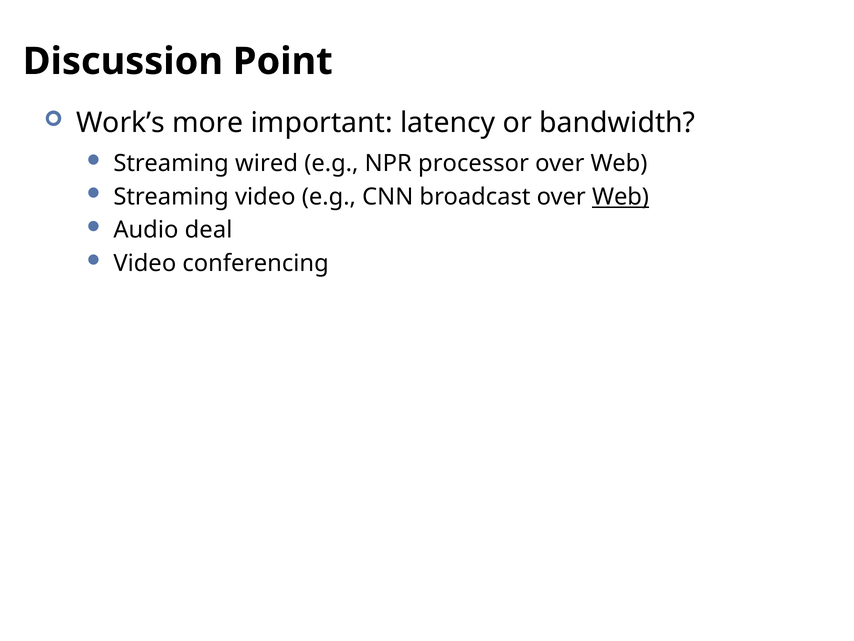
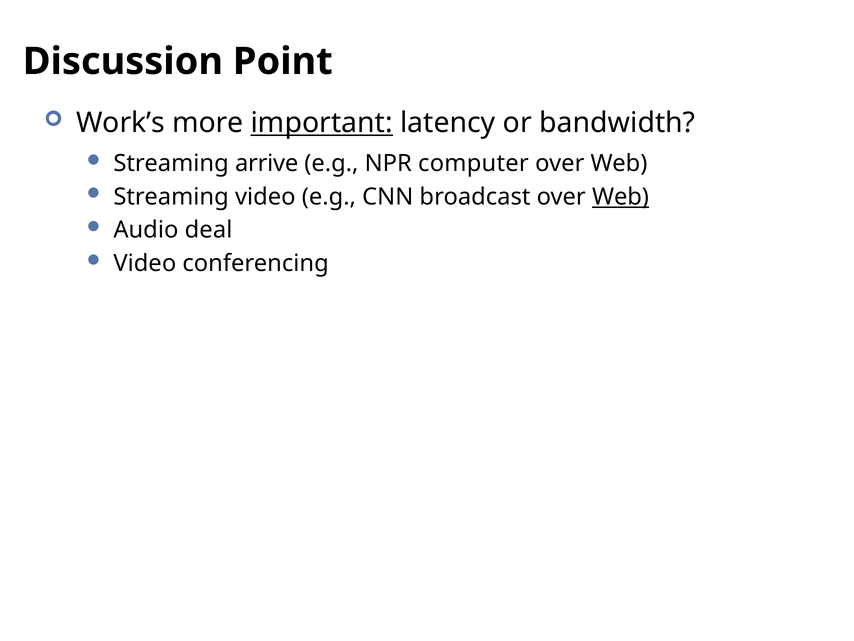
important underline: none -> present (322, 123)
wired: wired -> arrive (267, 163)
processor: processor -> computer (473, 163)
